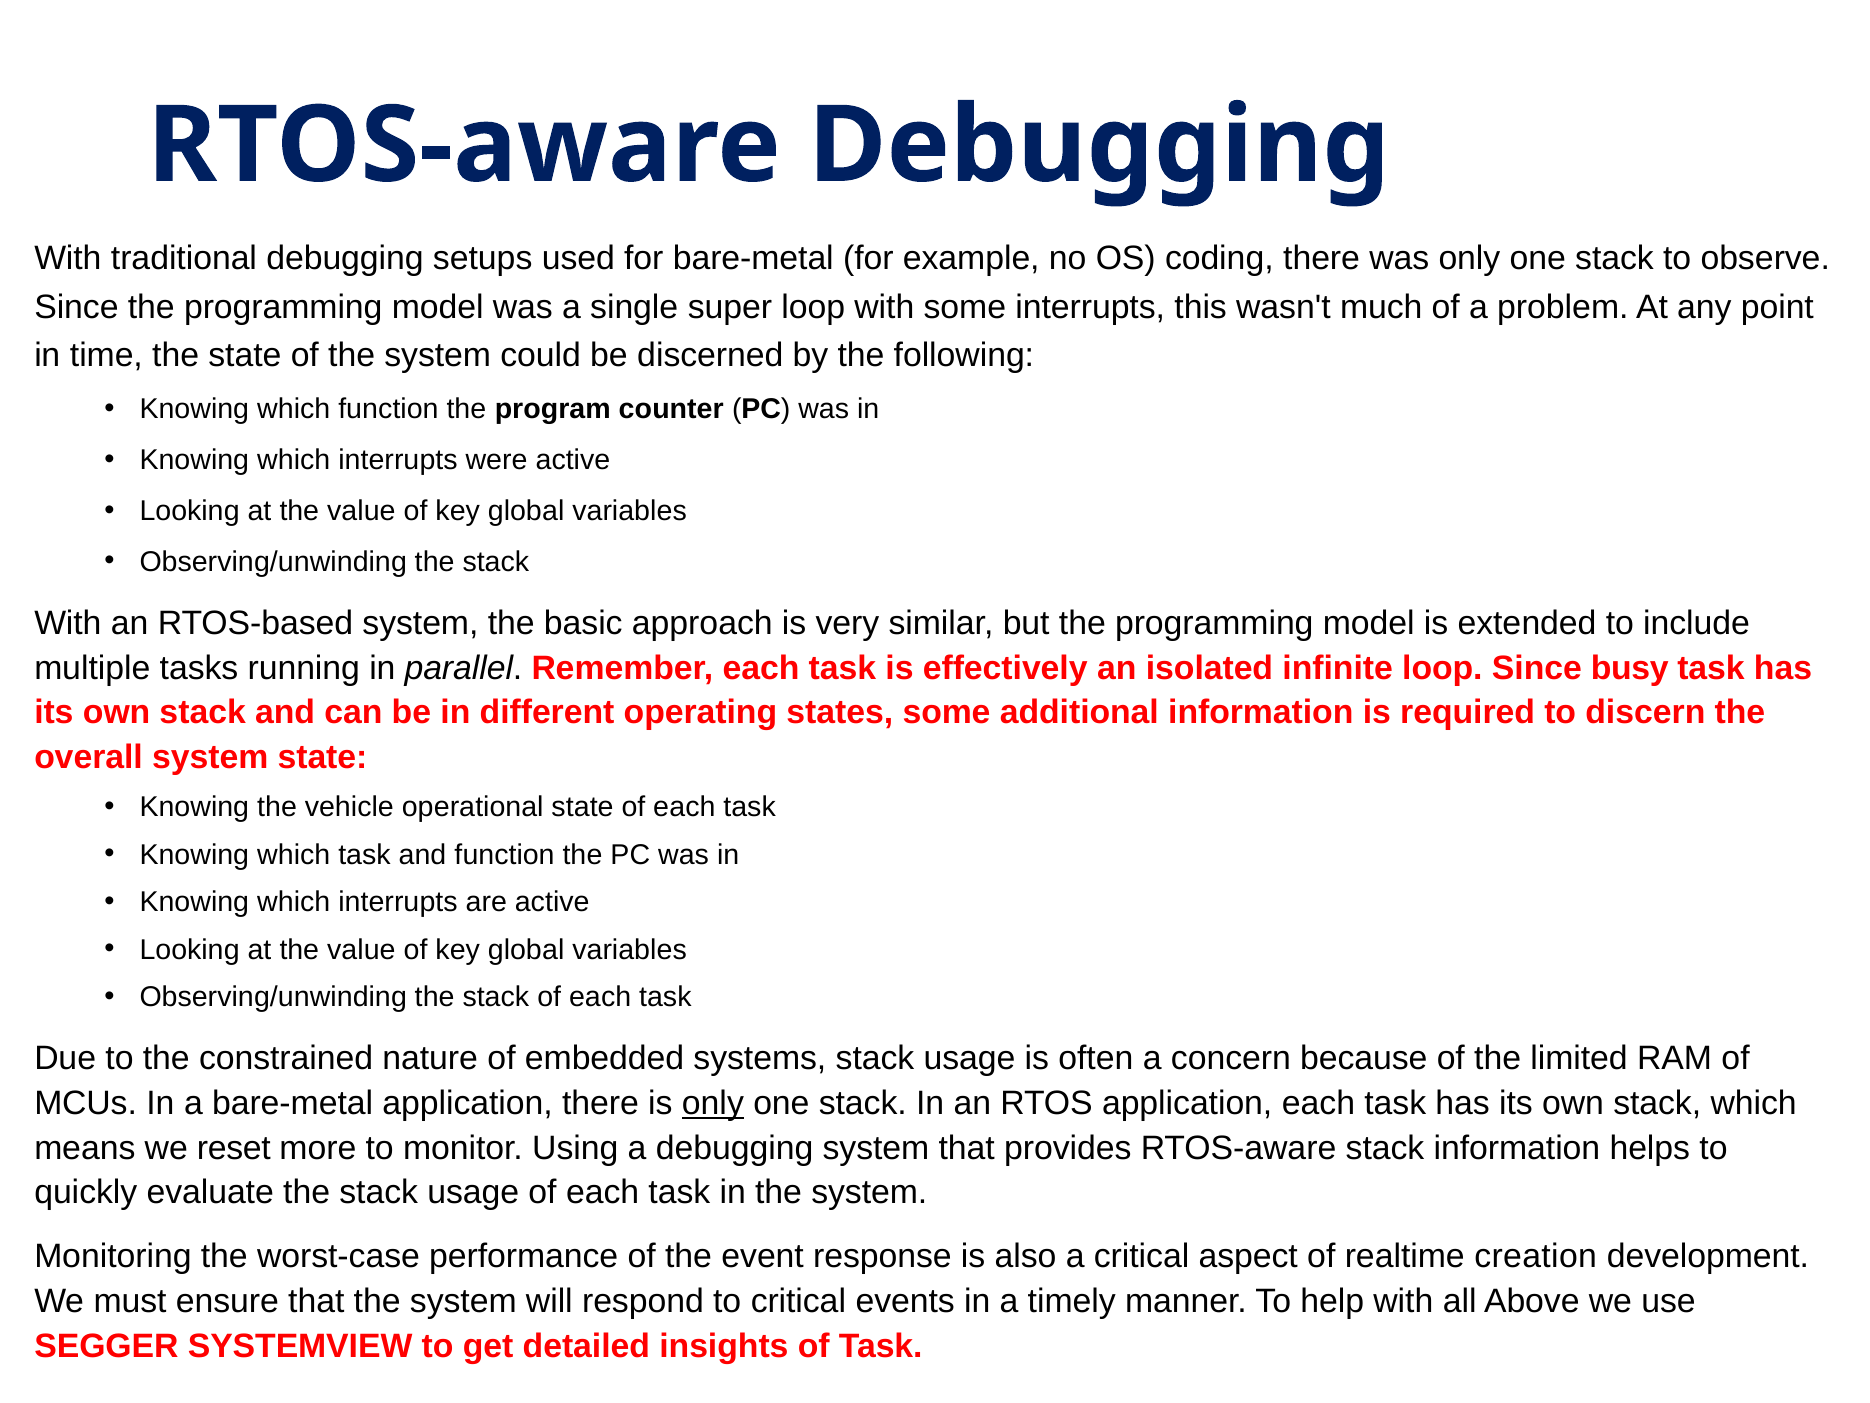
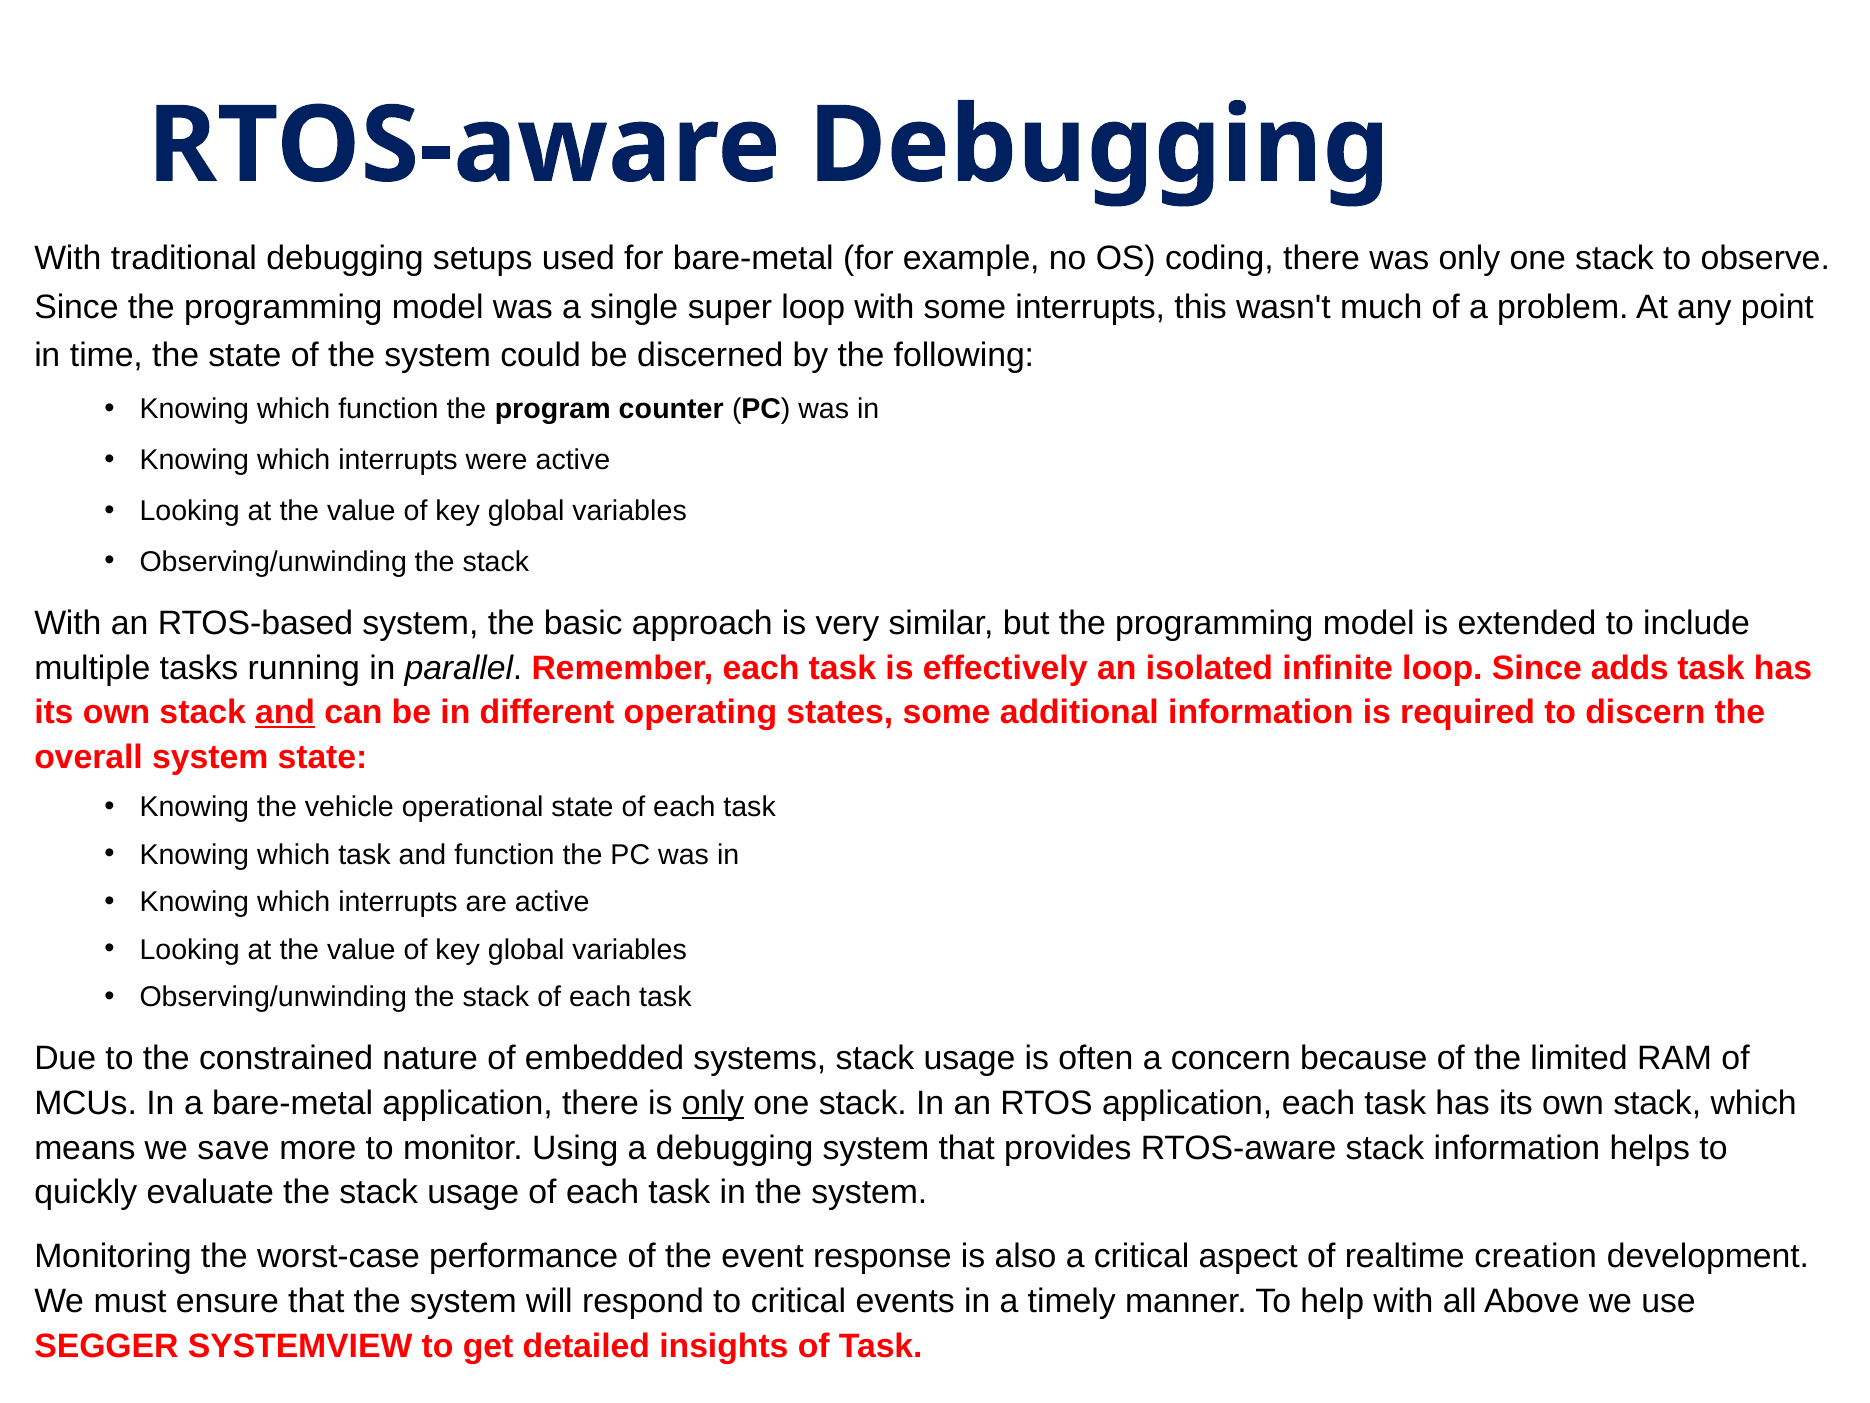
busy: busy -> adds (1630, 668)
and underline: none -> present (285, 712)
reset: reset -> save (233, 1147)
